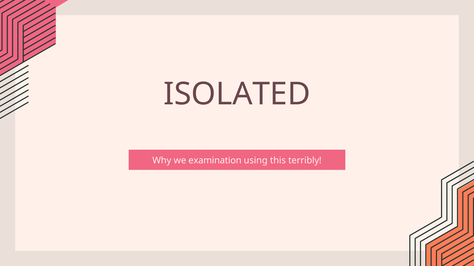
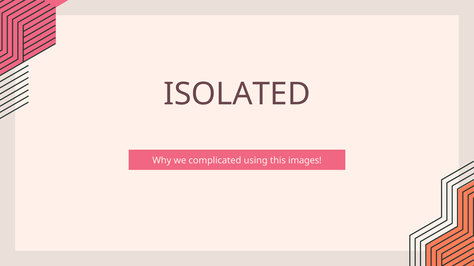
examination: examination -> complicated (215, 161)
terribly: terribly -> images (305, 161)
